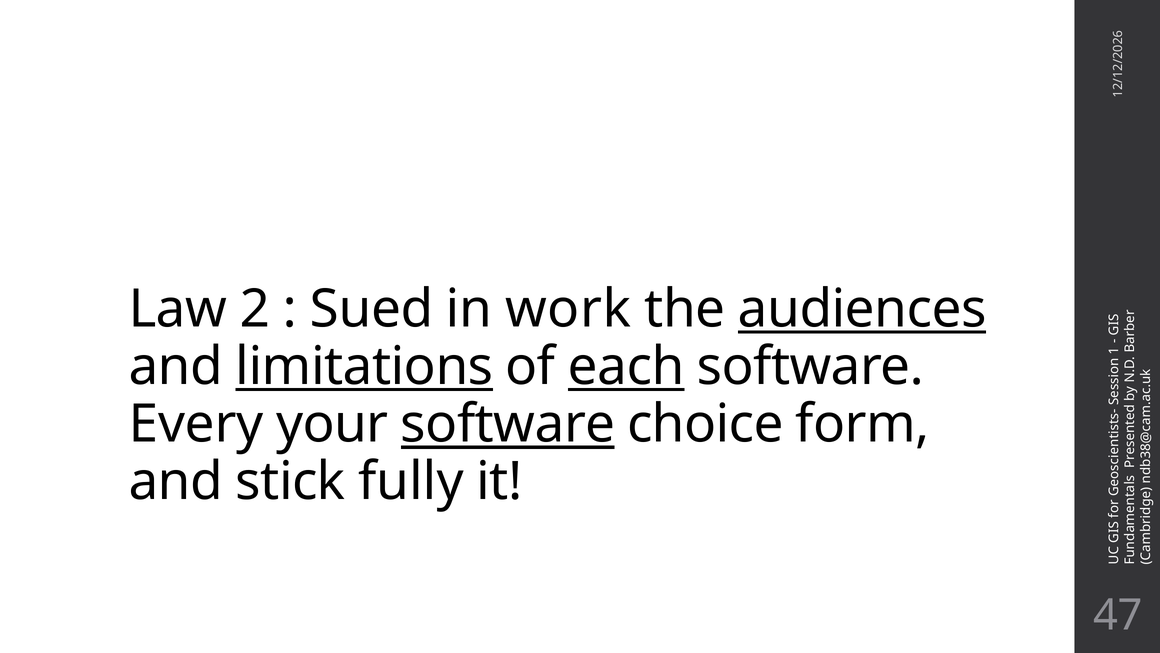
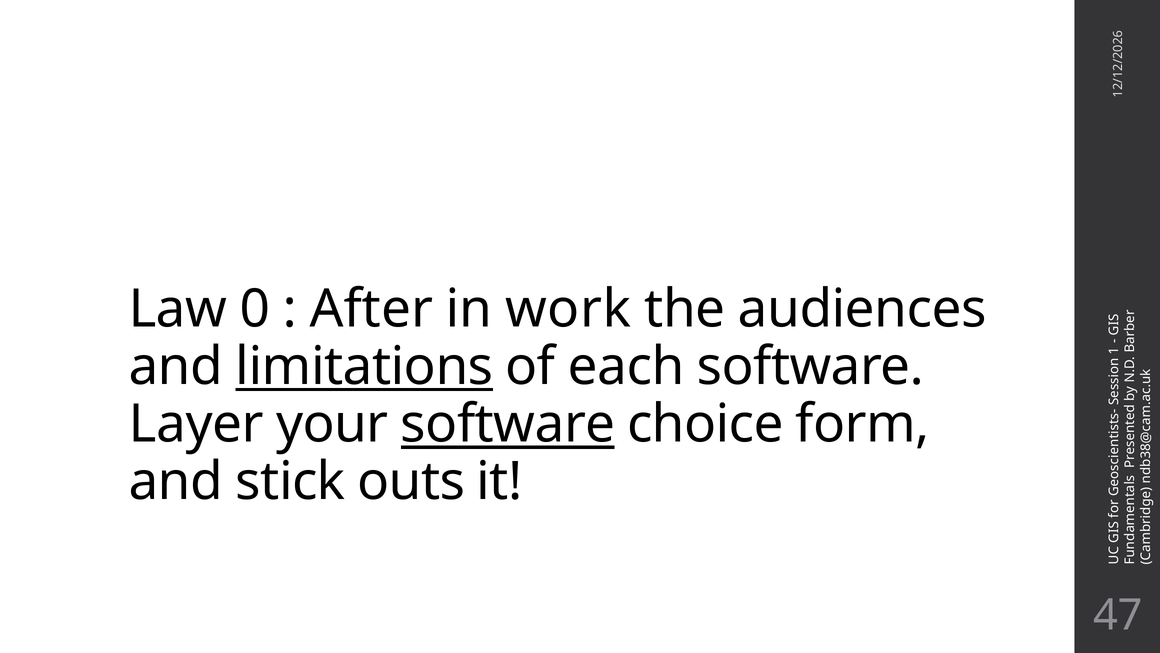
Law 2: 2 -> 0 (255, 309)
Sued: Sued -> After (371, 309)
audiences underline: present -> none (862, 309)
each underline: present -> none (626, 366)
Every: Every -> Layer (196, 424)
fully: fully -> outs (411, 482)
